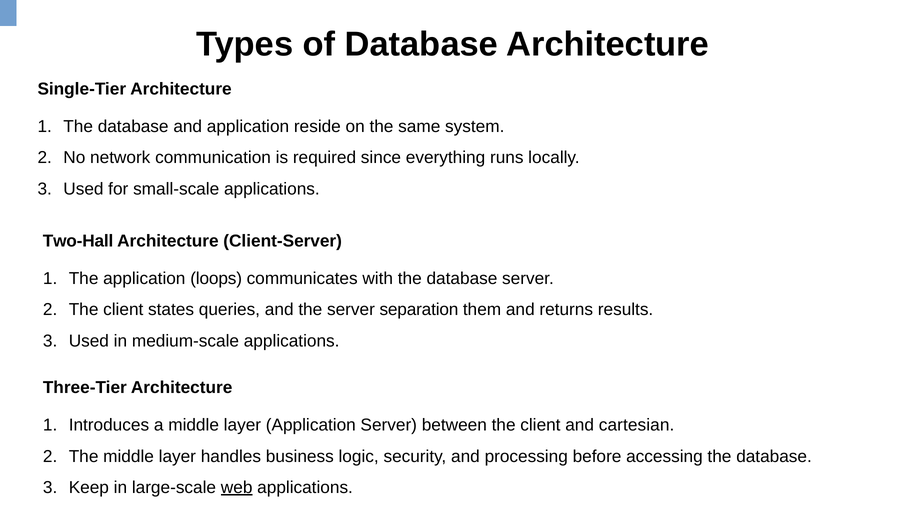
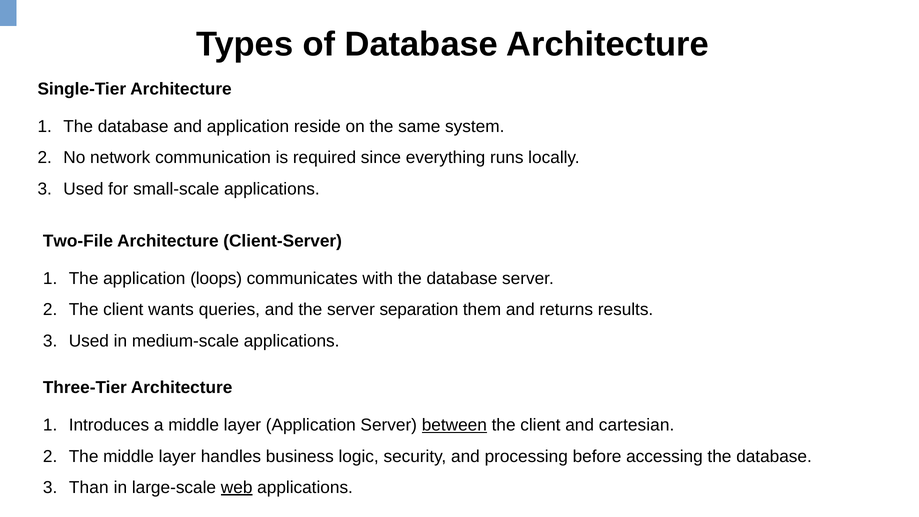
Two-Hall: Two-Hall -> Two-File (78, 241)
states: states -> wants (171, 310)
between underline: none -> present (454, 425)
Keep: Keep -> Than (89, 487)
